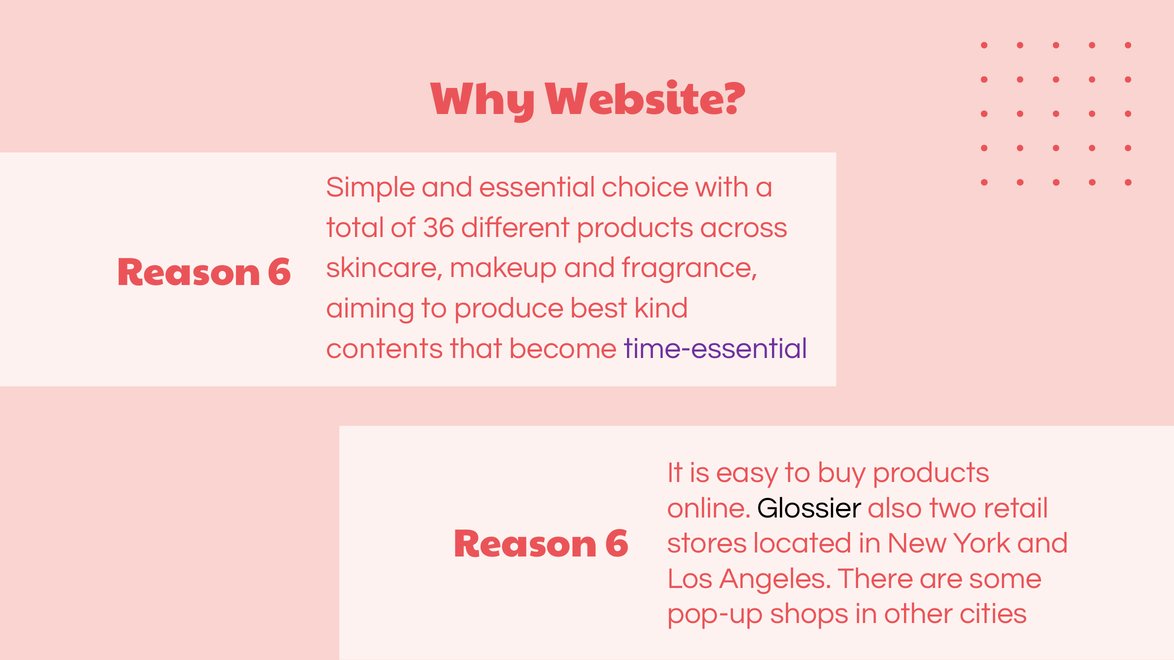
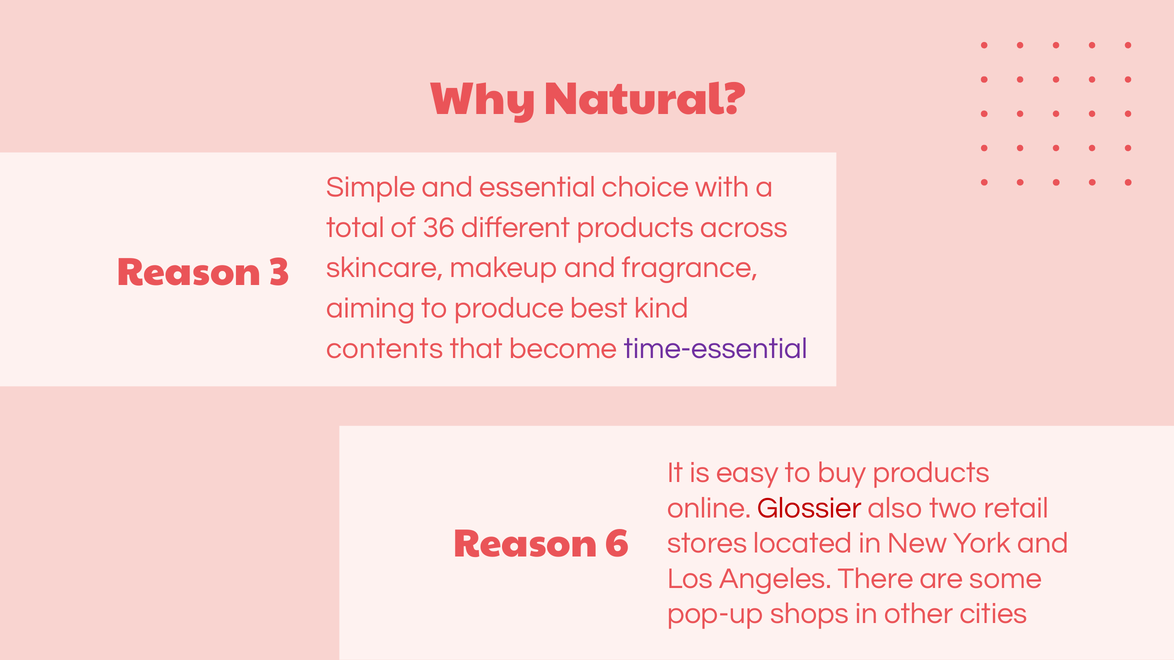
Website: Website -> Natural (645, 99)
6: 6 -> 3 (279, 272)
Glossier colour: black -> red (809, 508)
